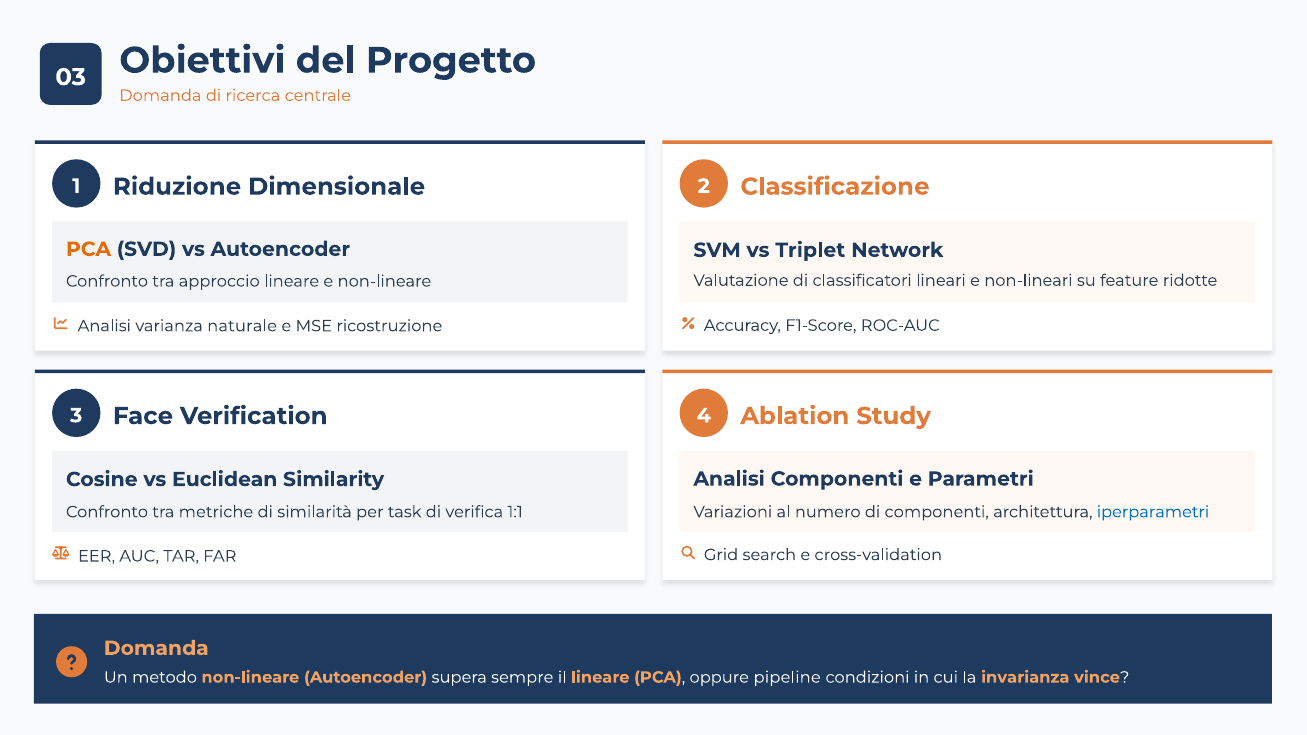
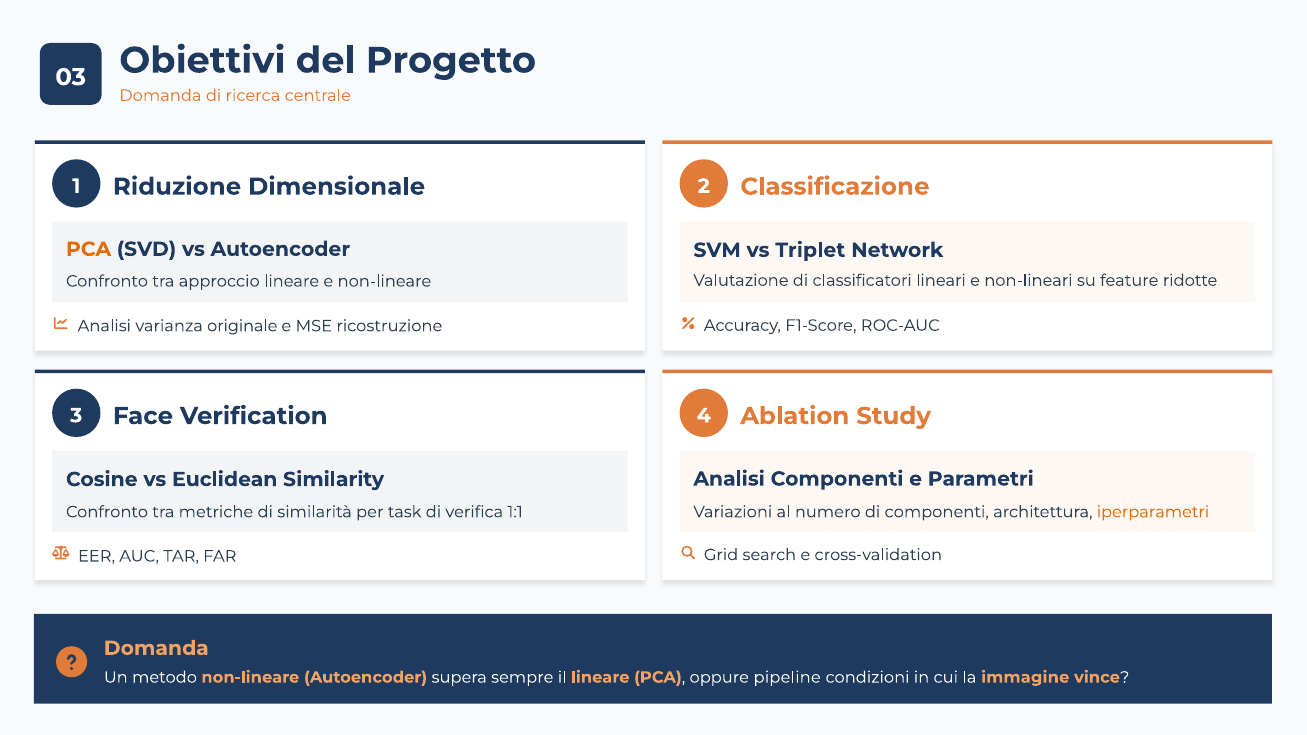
naturale: naturale -> originale (242, 326)
iperparametri colour: blue -> orange (1153, 512)
invarianza: invarianza -> immagine (1025, 677)
